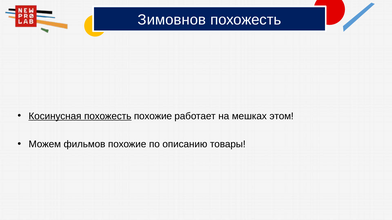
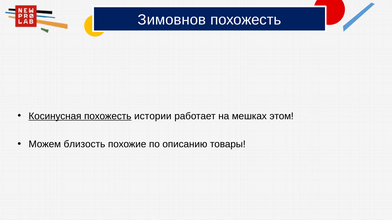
похожесть похожие: похожие -> истории (153, 116)
фильмов: фильмов -> близость (84, 145)
